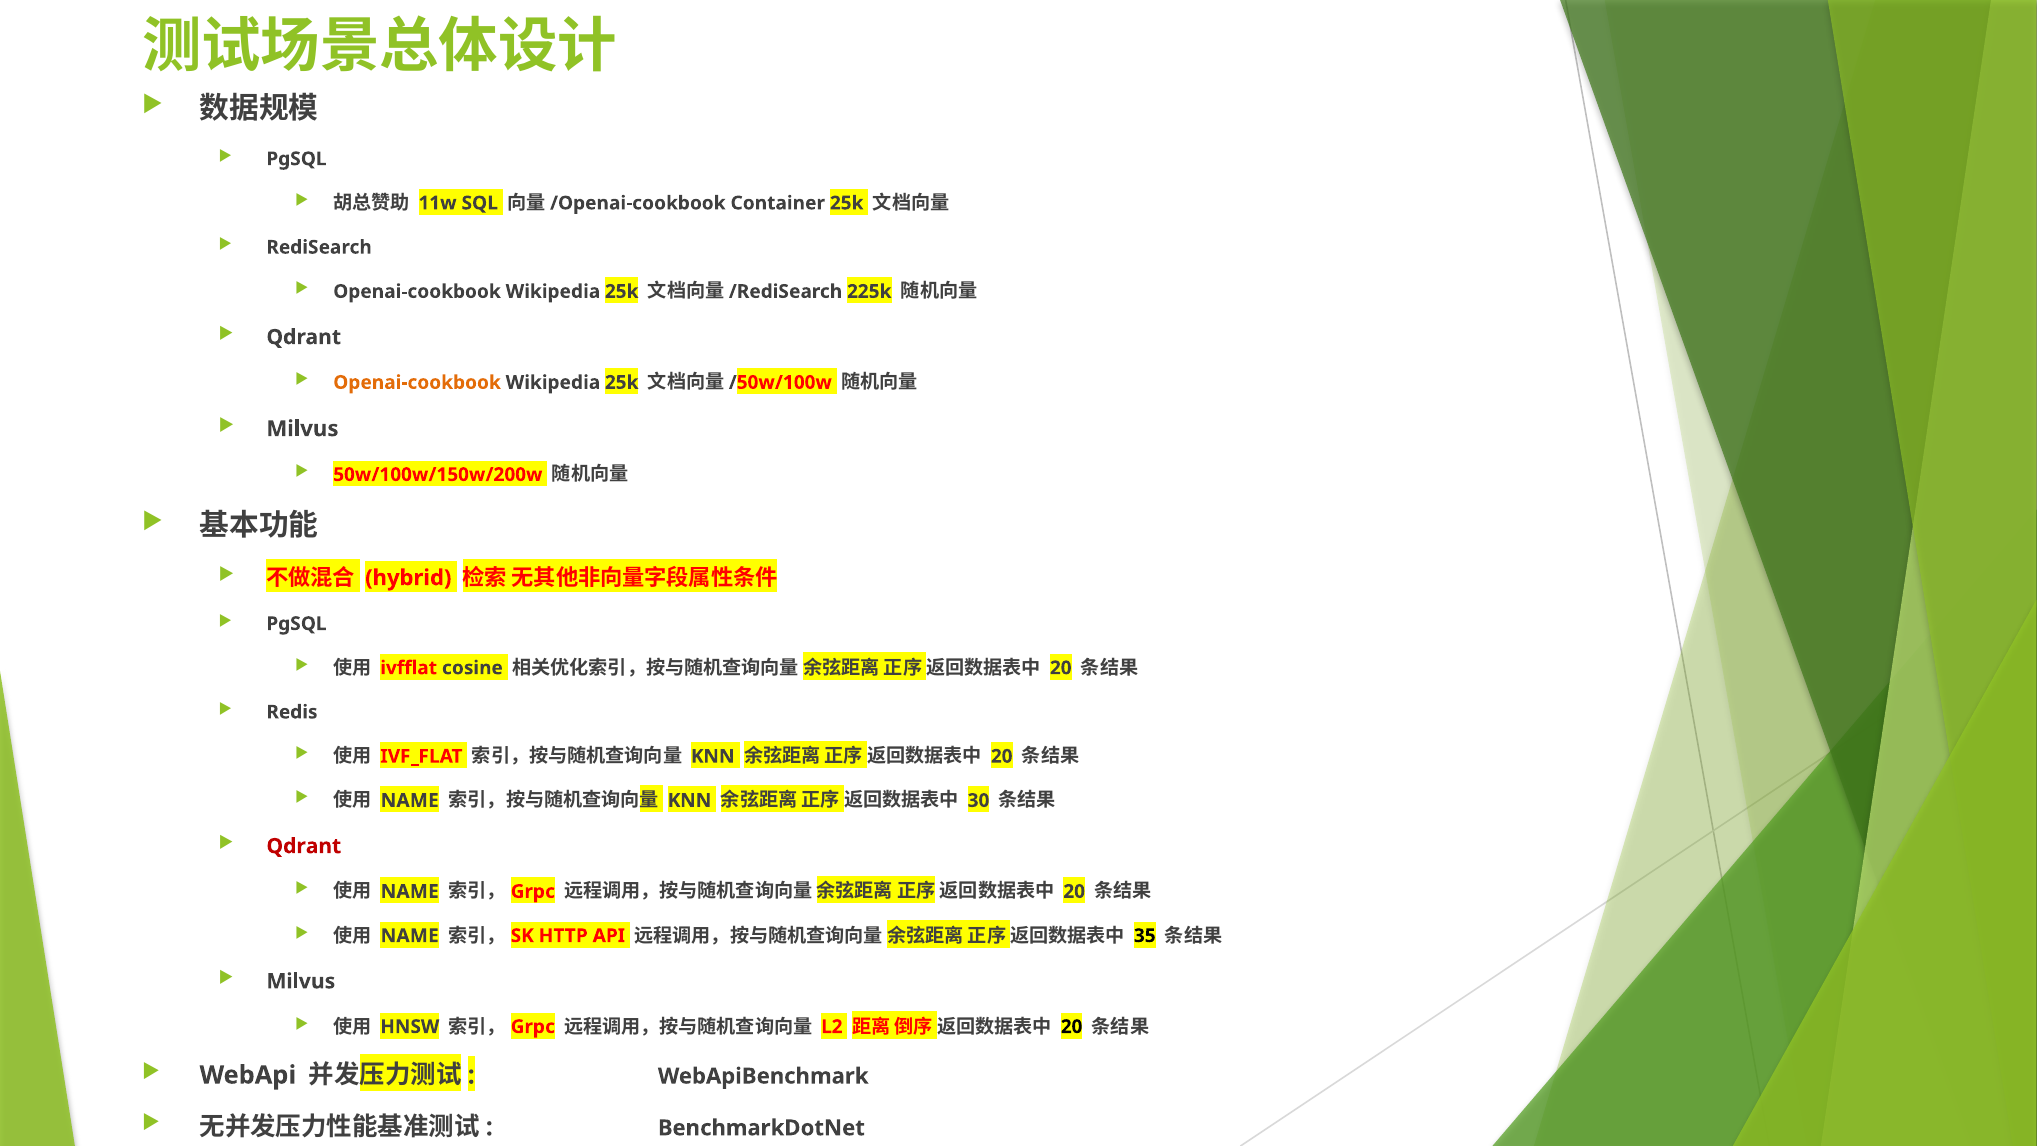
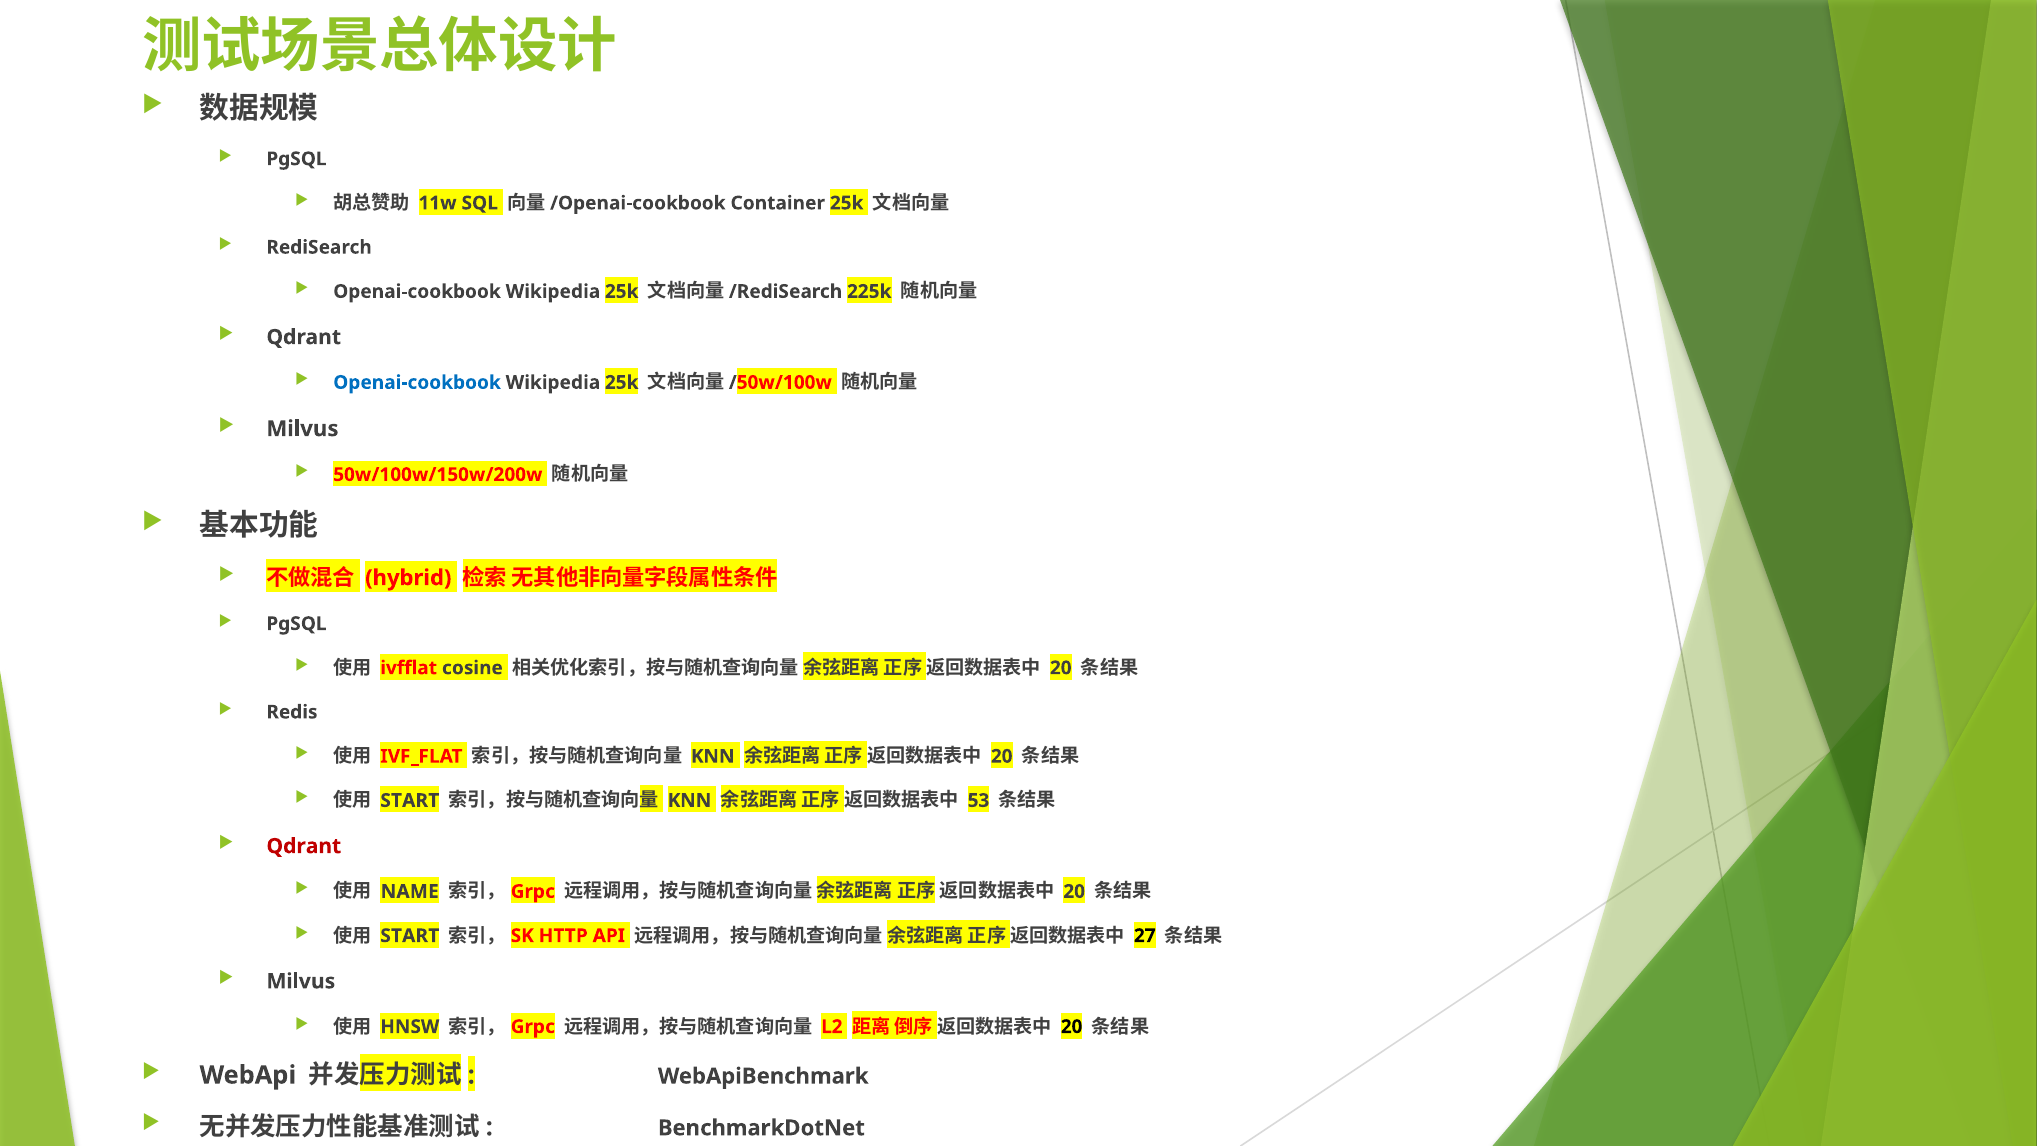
Openai-cookbook colour: orange -> blue (417, 382)
NAME: NAME -> START (410, 800)
30: 30 -> 53 (979, 800)
NAME: NAME -> START (410, 936)
35: 35 -> 27 (1145, 936)
